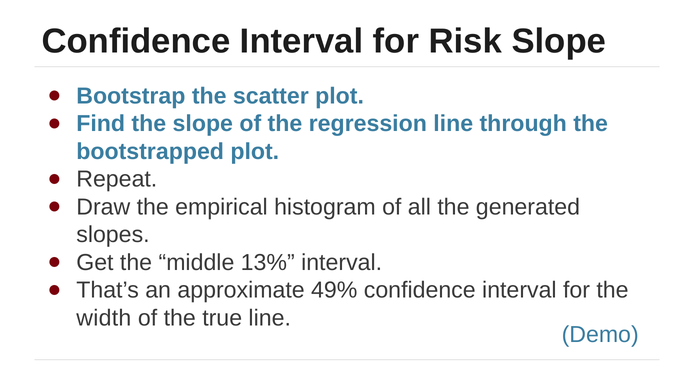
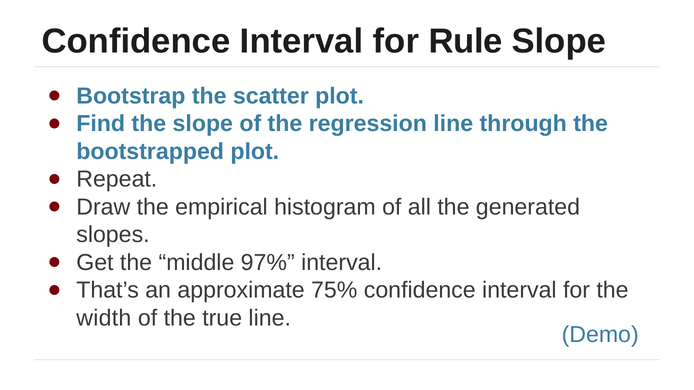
Risk: Risk -> Rule (466, 42)
13%: 13% -> 97% (268, 263)
49%: 49% -> 75% (334, 291)
